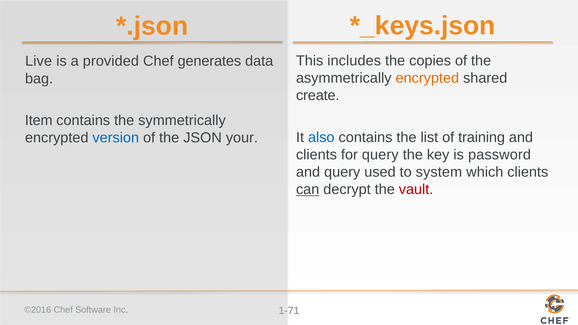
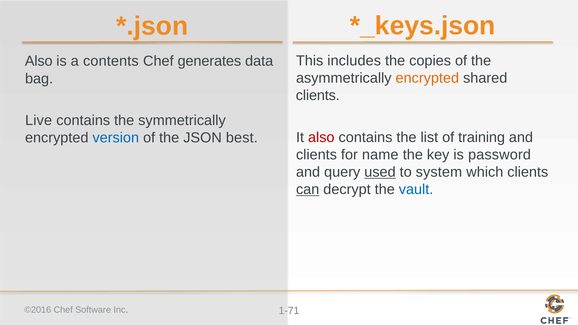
Live: Live -> Also (39, 61)
provided: provided -> contents (111, 61)
create: create -> clients (318, 96)
Item: Item -> Live (39, 121)
also colour: blue -> red (321, 137)
your: your -> best (242, 138)
for query: query -> name (380, 155)
used underline: none -> present (380, 172)
vault colour: red -> blue (416, 189)
